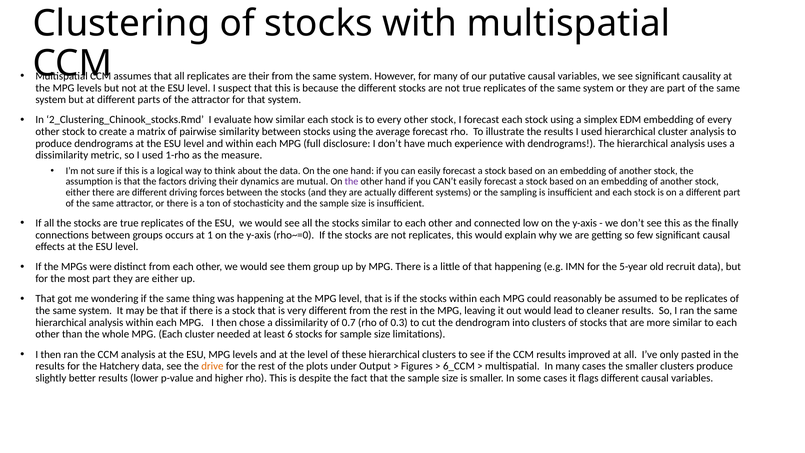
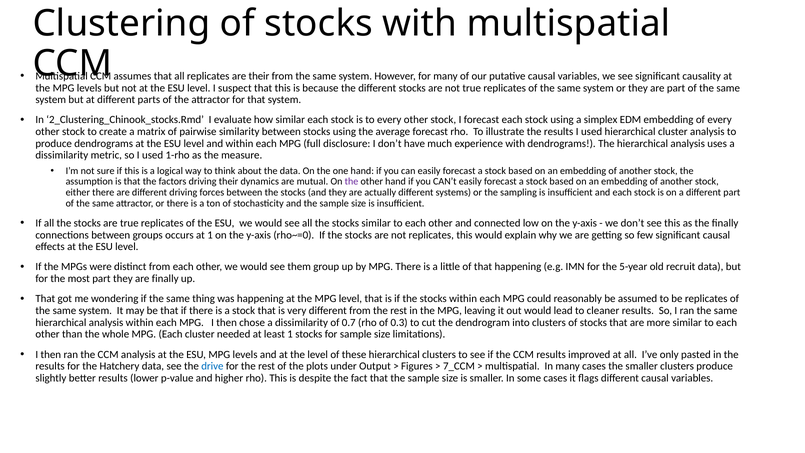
are either: either -> finally (165, 279)
least 6: 6 -> 1 (290, 334)
drive colour: orange -> blue (212, 366)
6_CCM: 6_CCM -> 7_CCM (459, 366)
